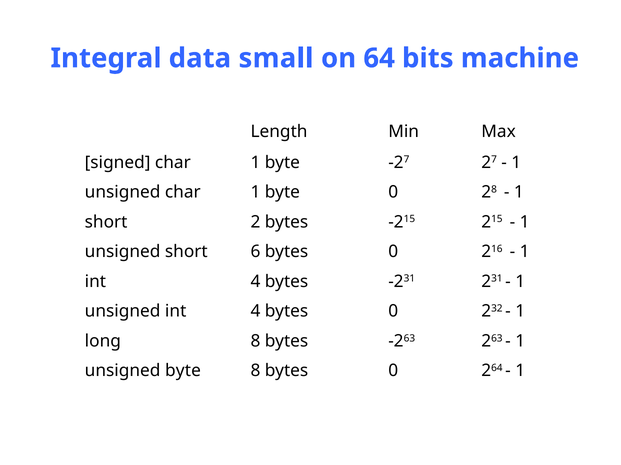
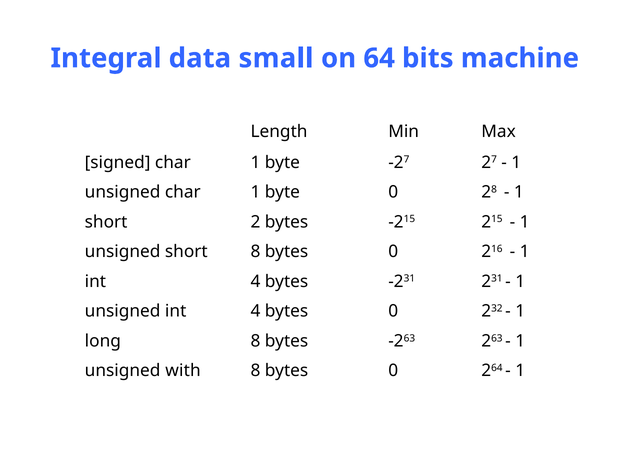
short 6: 6 -> 8 (256, 252)
unsigned byte: byte -> with (183, 371)
